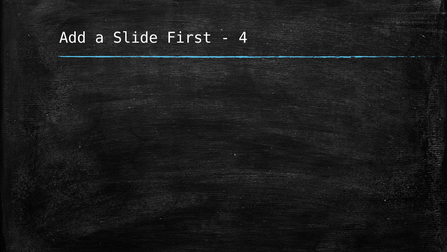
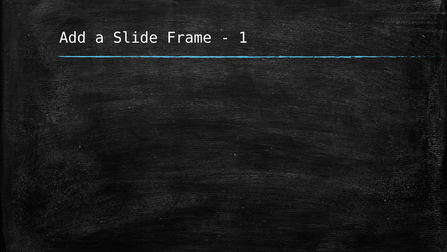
First: First -> Frame (189, 38)
4: 4 -> 1 (243, 38)
